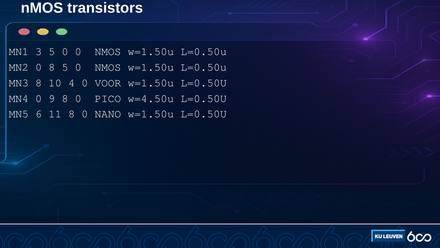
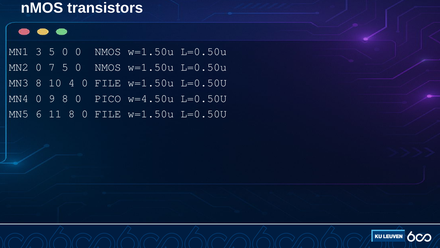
0 8: 8 -> 7 (52, 67)
4 0 VOOR: VOOR -> FILE (108, 83)
8 0 NANO: NANO -> FILE (108, 114)
